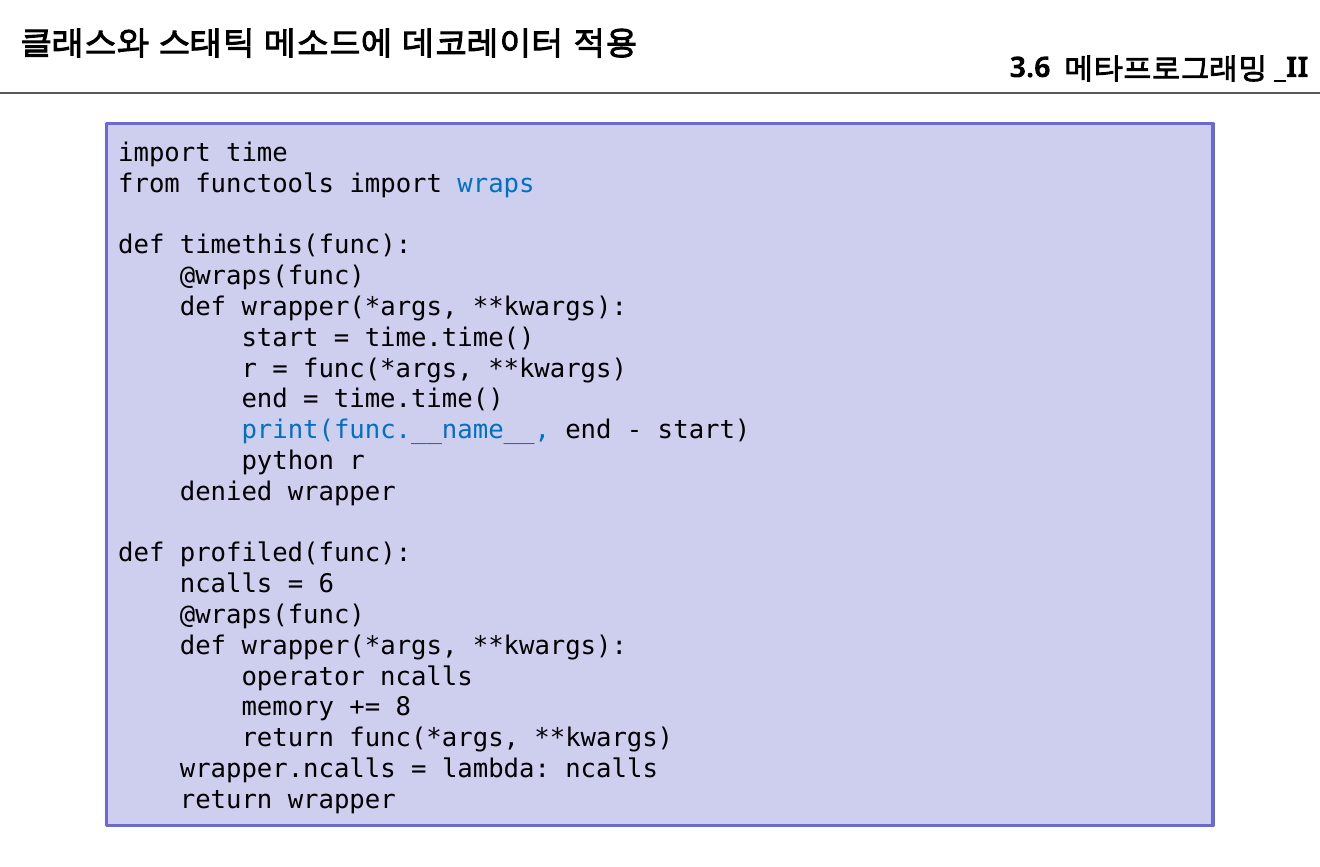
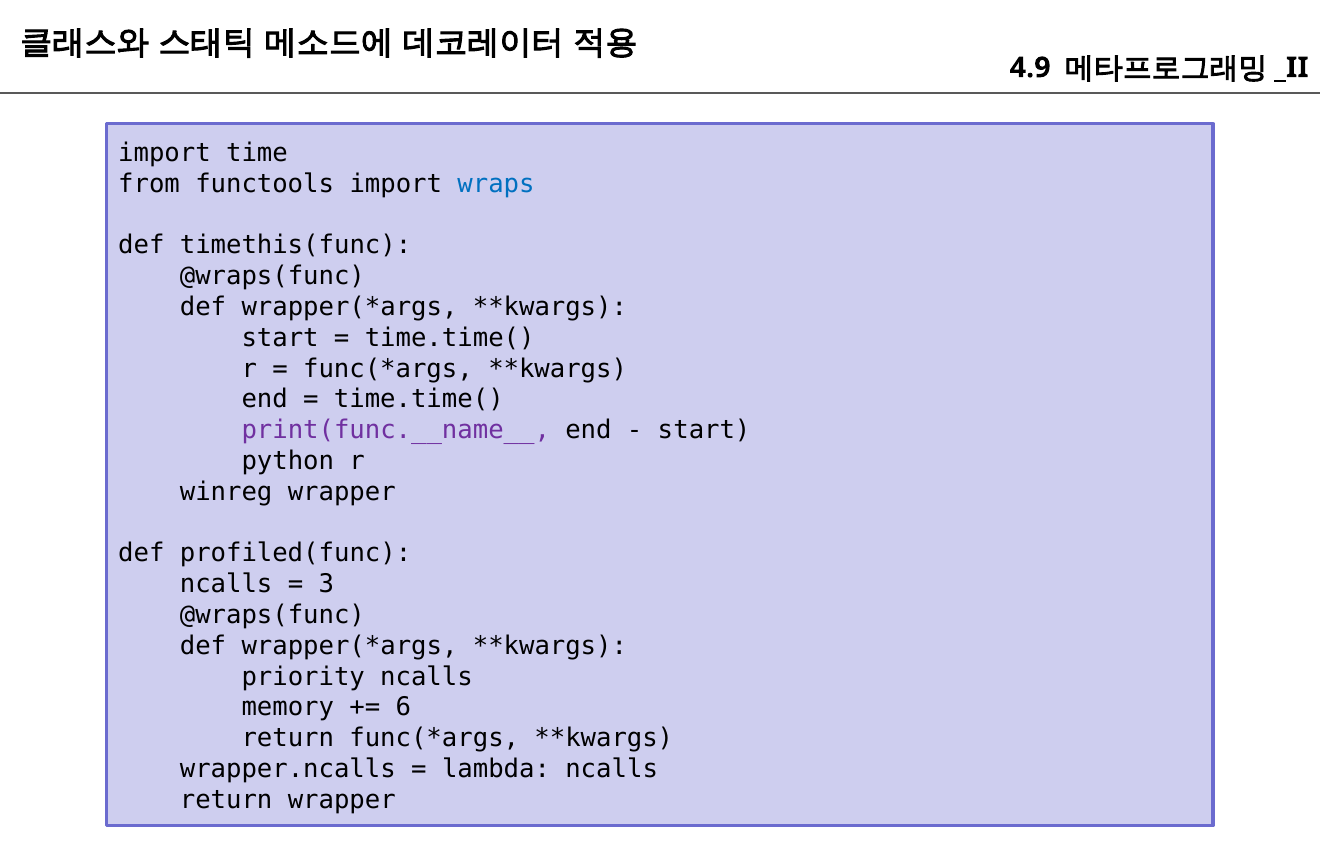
3.6: 3.6 -> 4.9 (1030, 68)
print(func.__name__ colour: blue -> purple (396, 430)
denied: denied -> winreg (226, 492)
6: 6 -> 3 (326, 584)
operator: operator -> priority (303, 677)
8: 8 -> 6 (403, 707)
